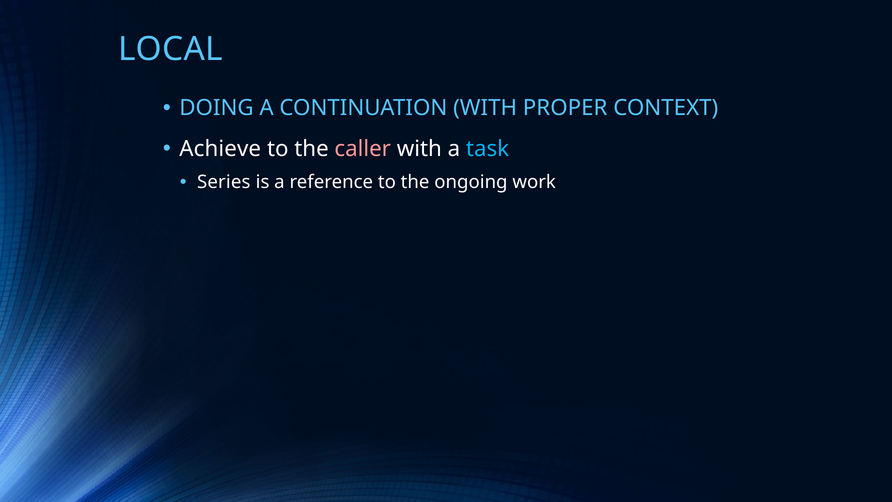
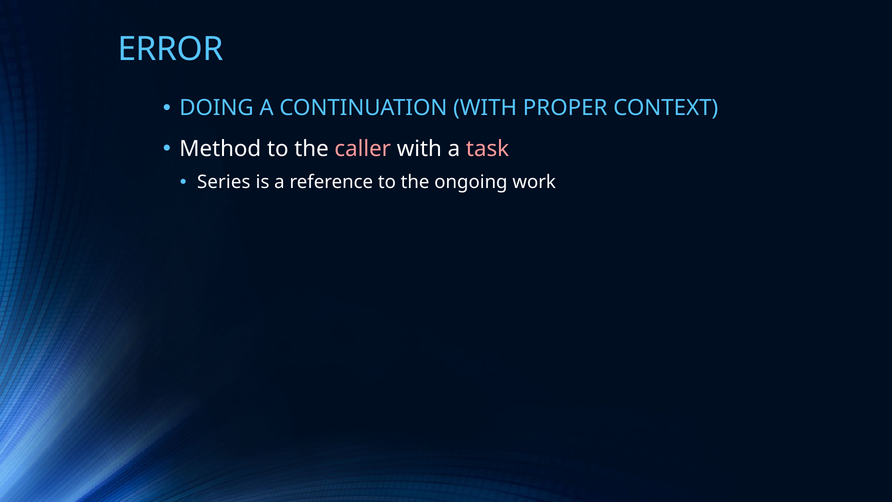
LOCAL: LOCAL -> ERROR (171, 49)
Achieve: Achieve -> Method (220, 149)
task colour: light blue -> pink (488, 149)
